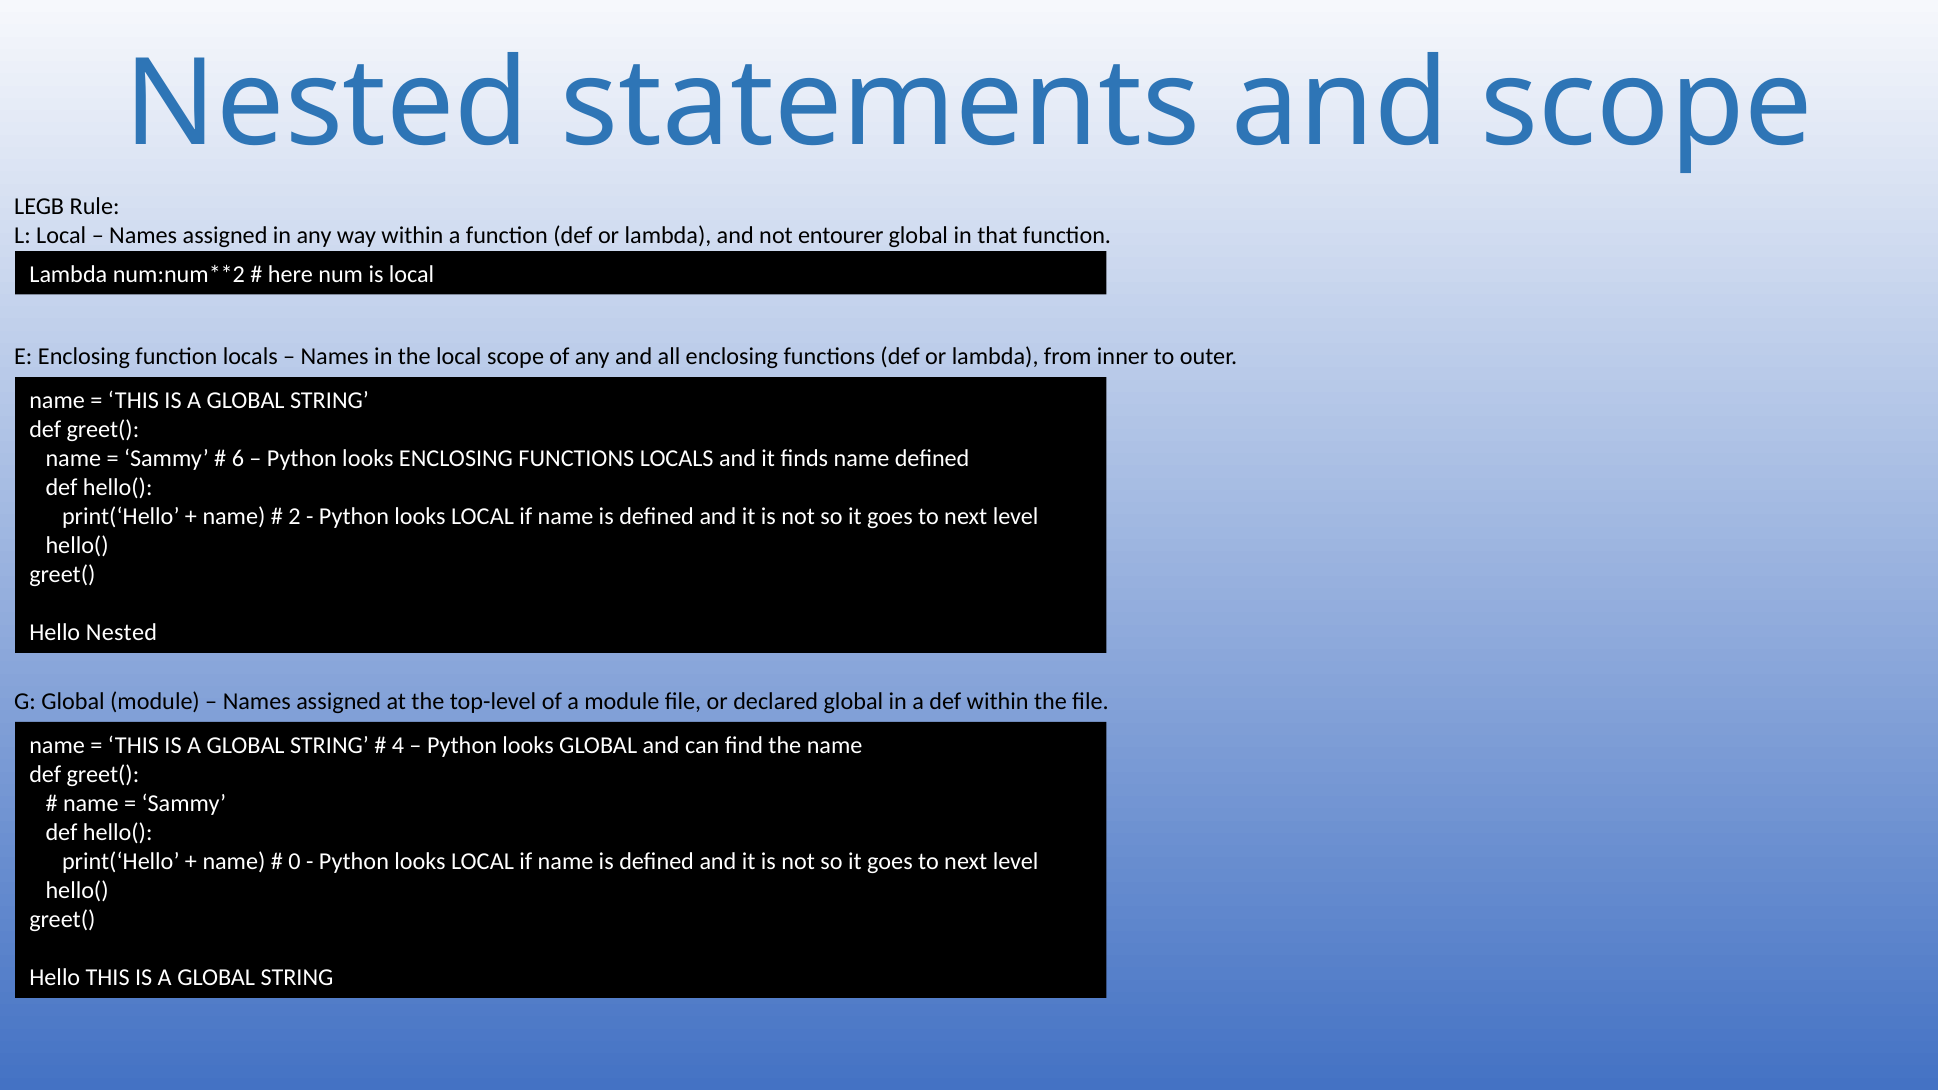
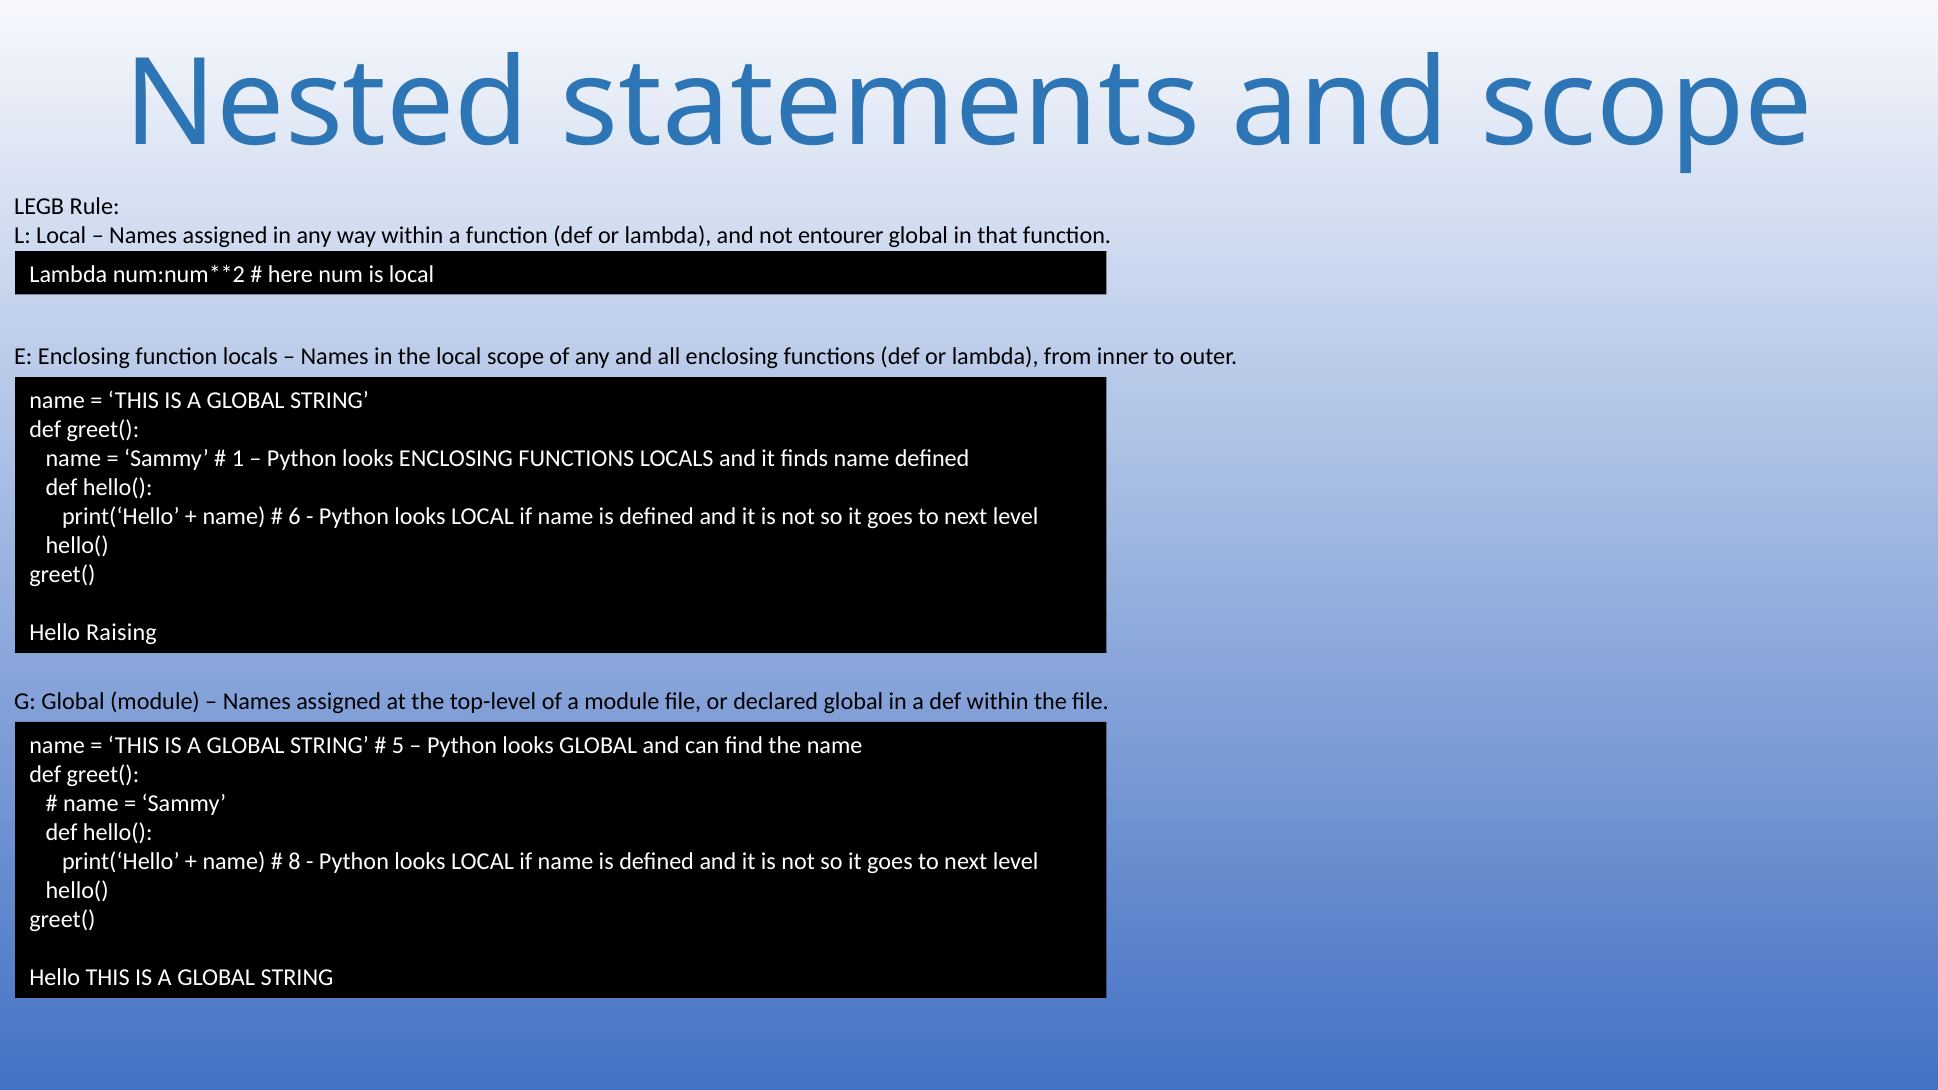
6: 6 -> 1 (238, 459)
2: 2 -> 6 (294, 517)
Hello Nested: Nested -> Raising (121, 633)
4: 4 -> 5 (398, 745)
0: 0 -> 8 (294, 862)
